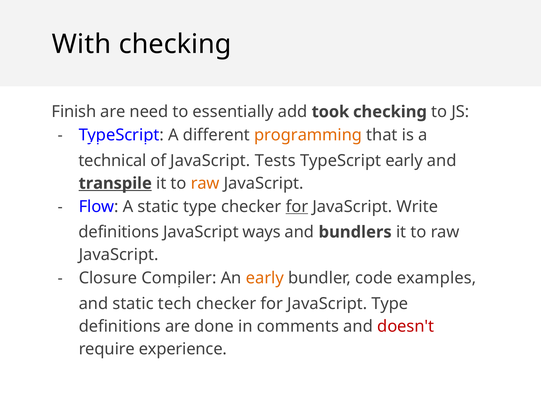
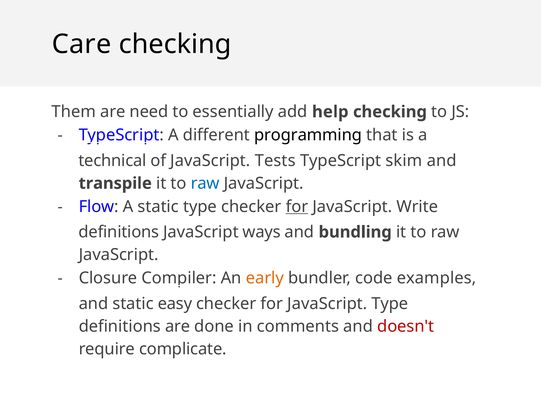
With: With -> Care (82, 44)
Finish: Finish -> Them (74, 112)
took: took -> help (330, 112)
programming colour: orange -> black (308, 135)
TypeScript early: early -> skim (404, 160)
transpile underline: present -> none (115, 183)
raw colour: orange -> blue (205, 183)
bundlers: bundlers -> bundling (355, 232)
tech: tech -> easy (175, 303)
experience: experience -> complicate (183, 349)
